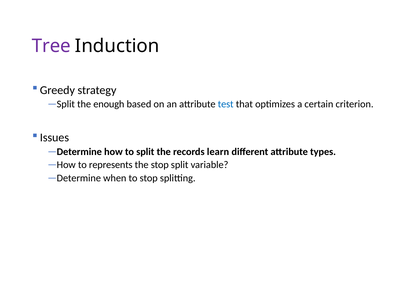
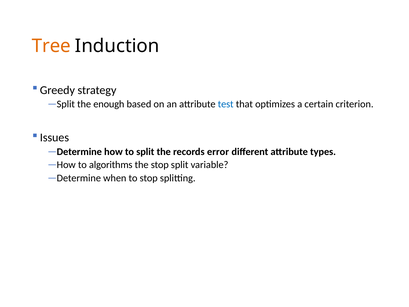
Tree colour: purple -> orange (51, 46)
learn: learn -> error (218, 152)
represents: represents -> algorithms (111, 165)
